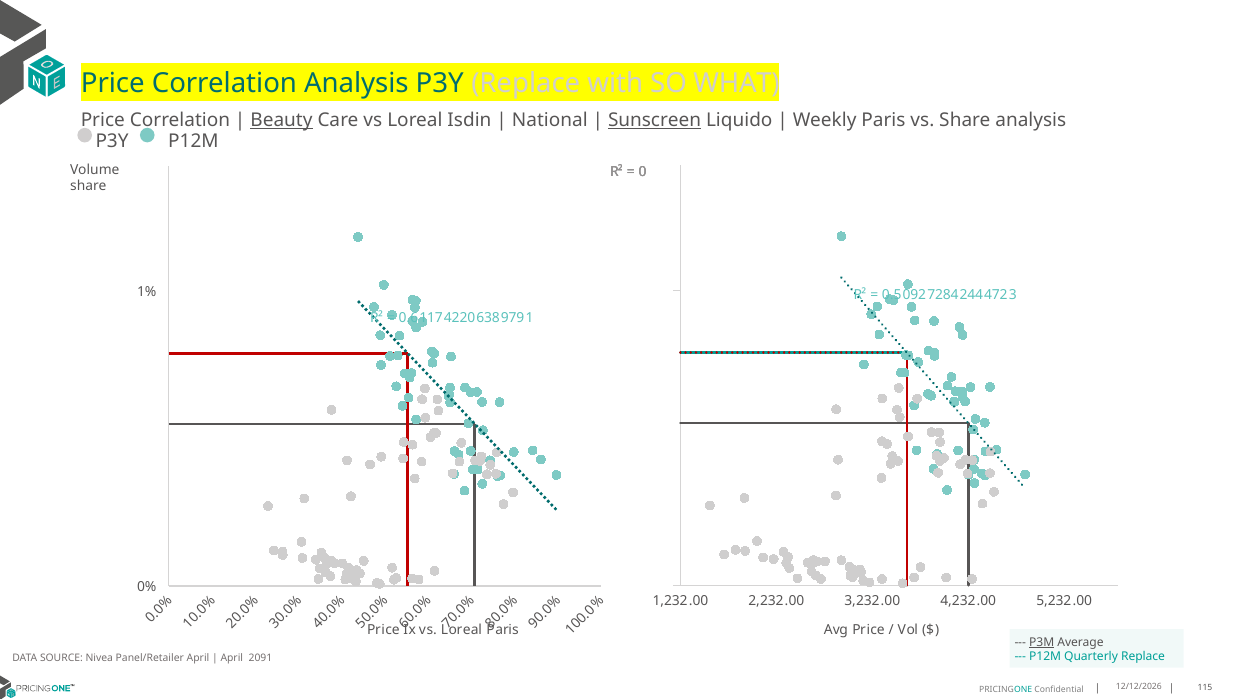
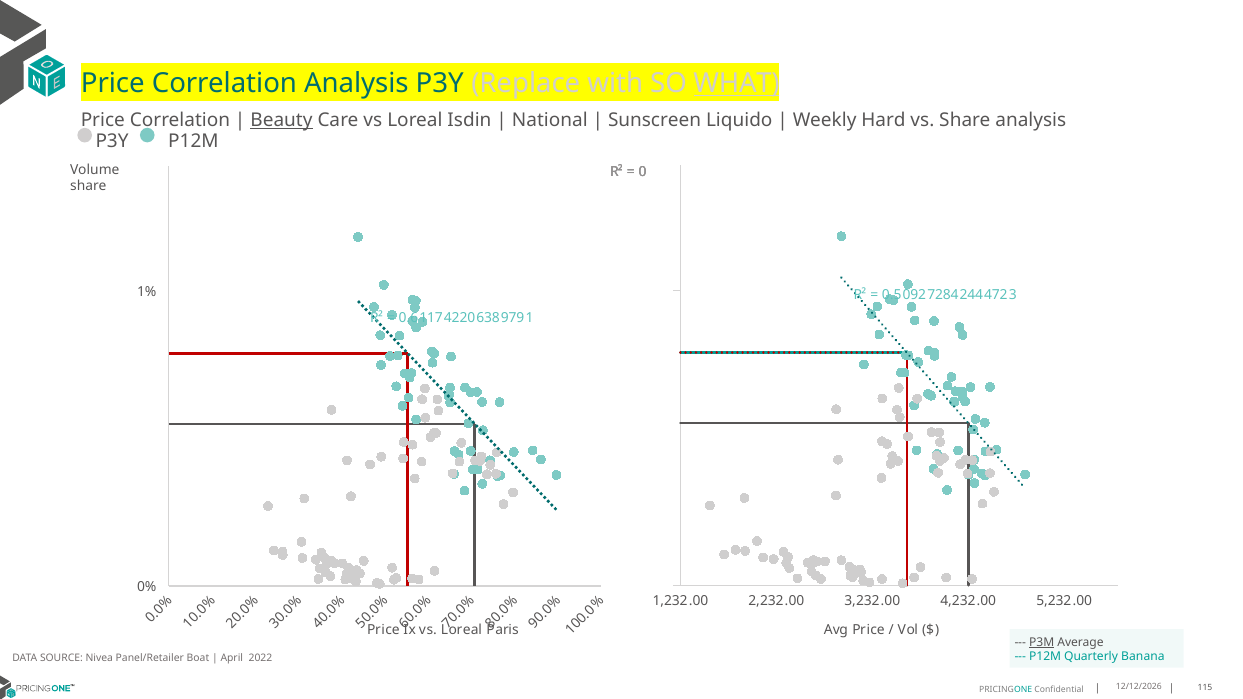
WHAT underline: none -> present (737, 84)
Sunscreen underline: present -> none (655, 120)
Weekly Paris: Paris -> Hard (883, 120)
Quarterly Replace: Replace -> Banana (1143, 657)
Panel/Retailer April: April -> Boat (198, 659)
2091: 2091 -> 2022 (260, 659)
